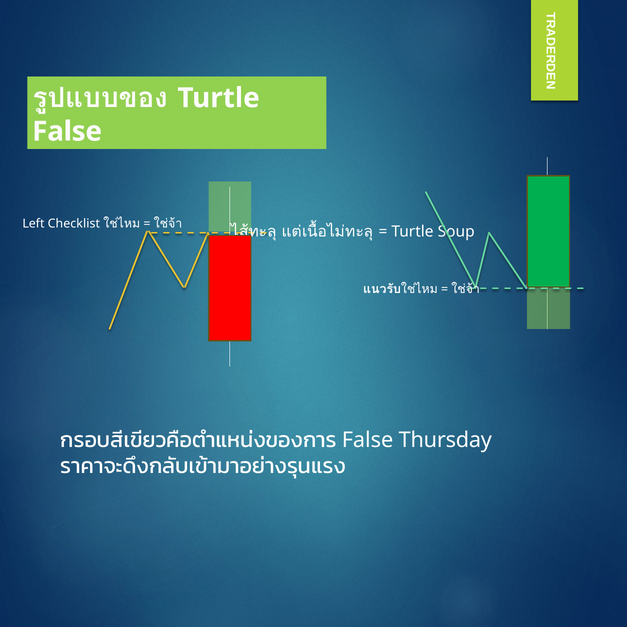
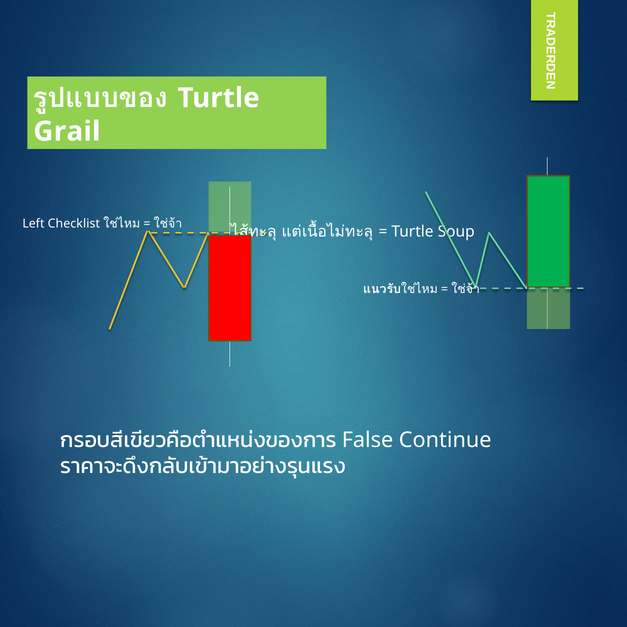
False: False -> Grail (67, 131)
Thursday: Thursday -> Continue (445, 440)
